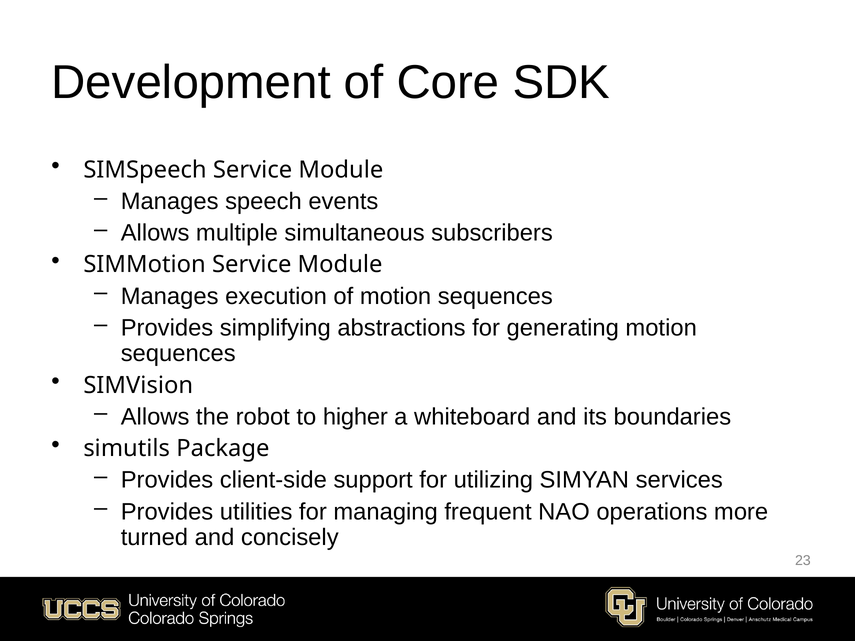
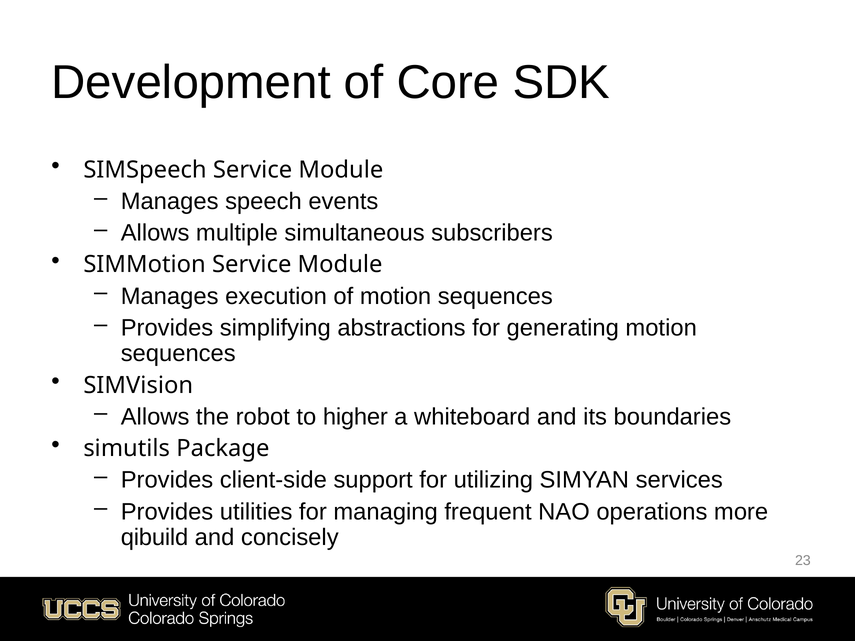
turned: turned -> qibuild (155, 538)
